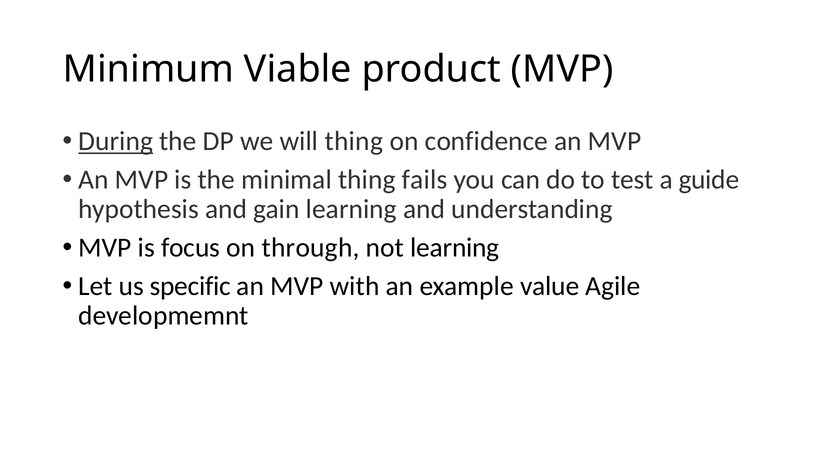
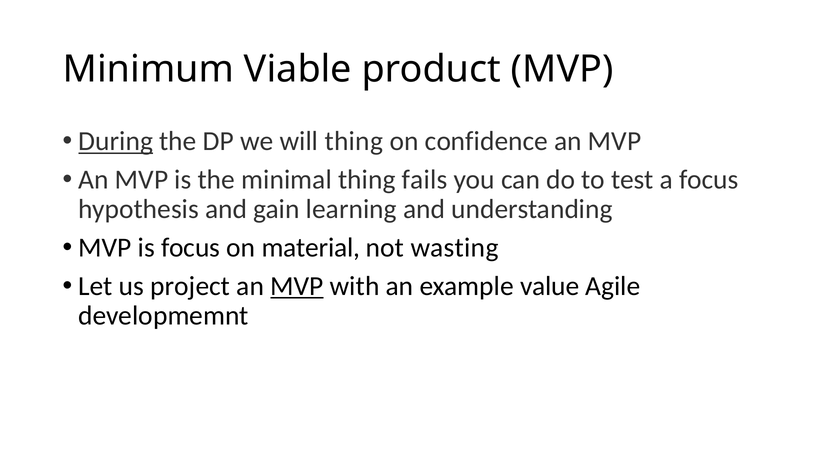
a guide: guide -> focus (709, 180)
through: through -> material (311, 248)
not learning: learning -> wasting (455, 248)
specific: specific -> project (190, 286)
MVP underline: none -> present (297, 286)
